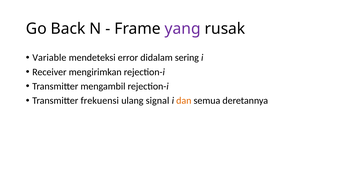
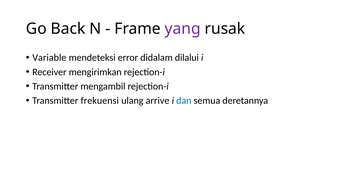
sering: sering -> dilalui (187, 57)
signal: signal -> arrive (158, 100)
dan colour: orange -> blue (184, 100)
